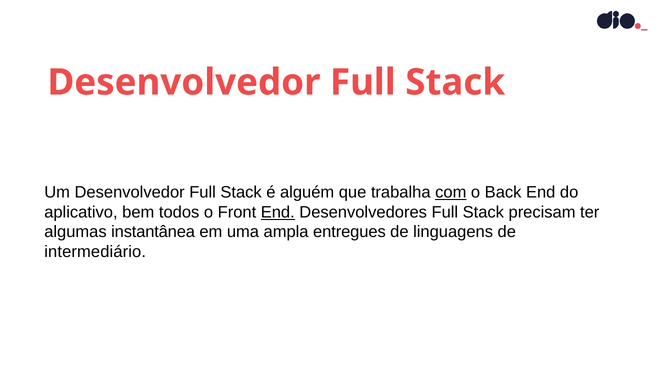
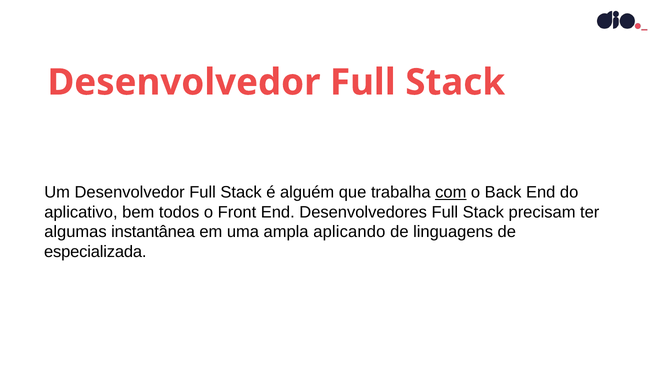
End underline: present -> none (278, 212)
entregues: entregues -> aplicando (349, 232)
intermediário: intermediário -> especializada (95, 252)
